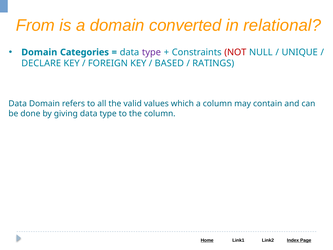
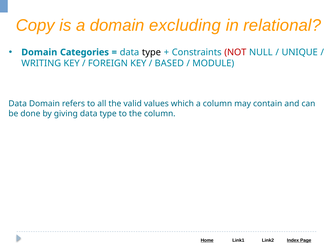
From: From -> Copy (35, 25)
converted: converted -> excluding (185, 25)
type colour: purple -> black (151, 52)
DECLARE: DECLARE -> WRITING (41, 63)
RATINGS: RATINGS -> MODULE (213, 63)
